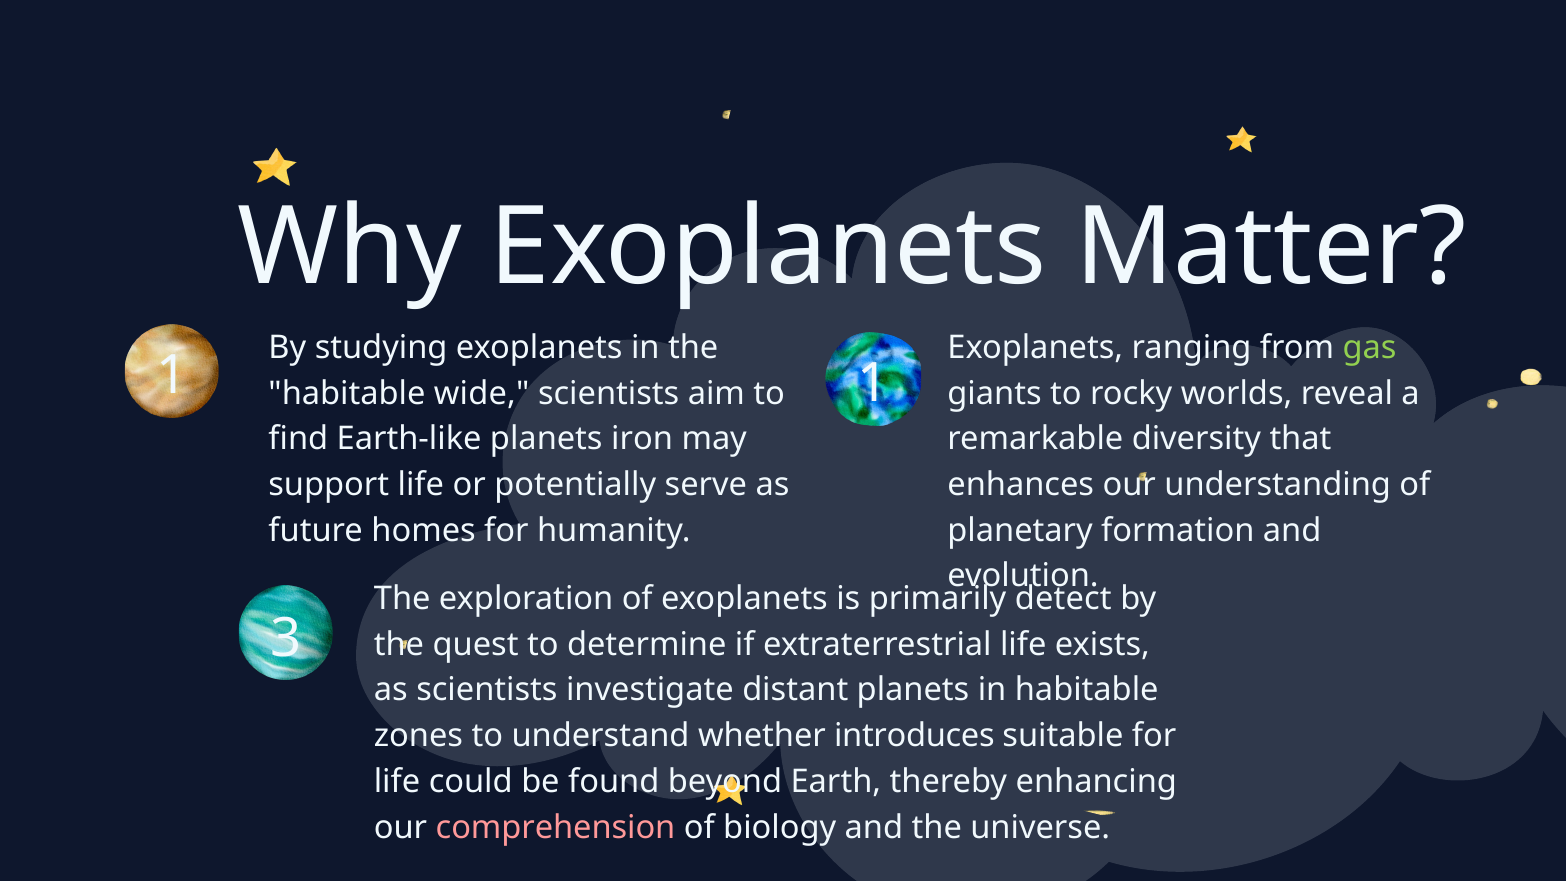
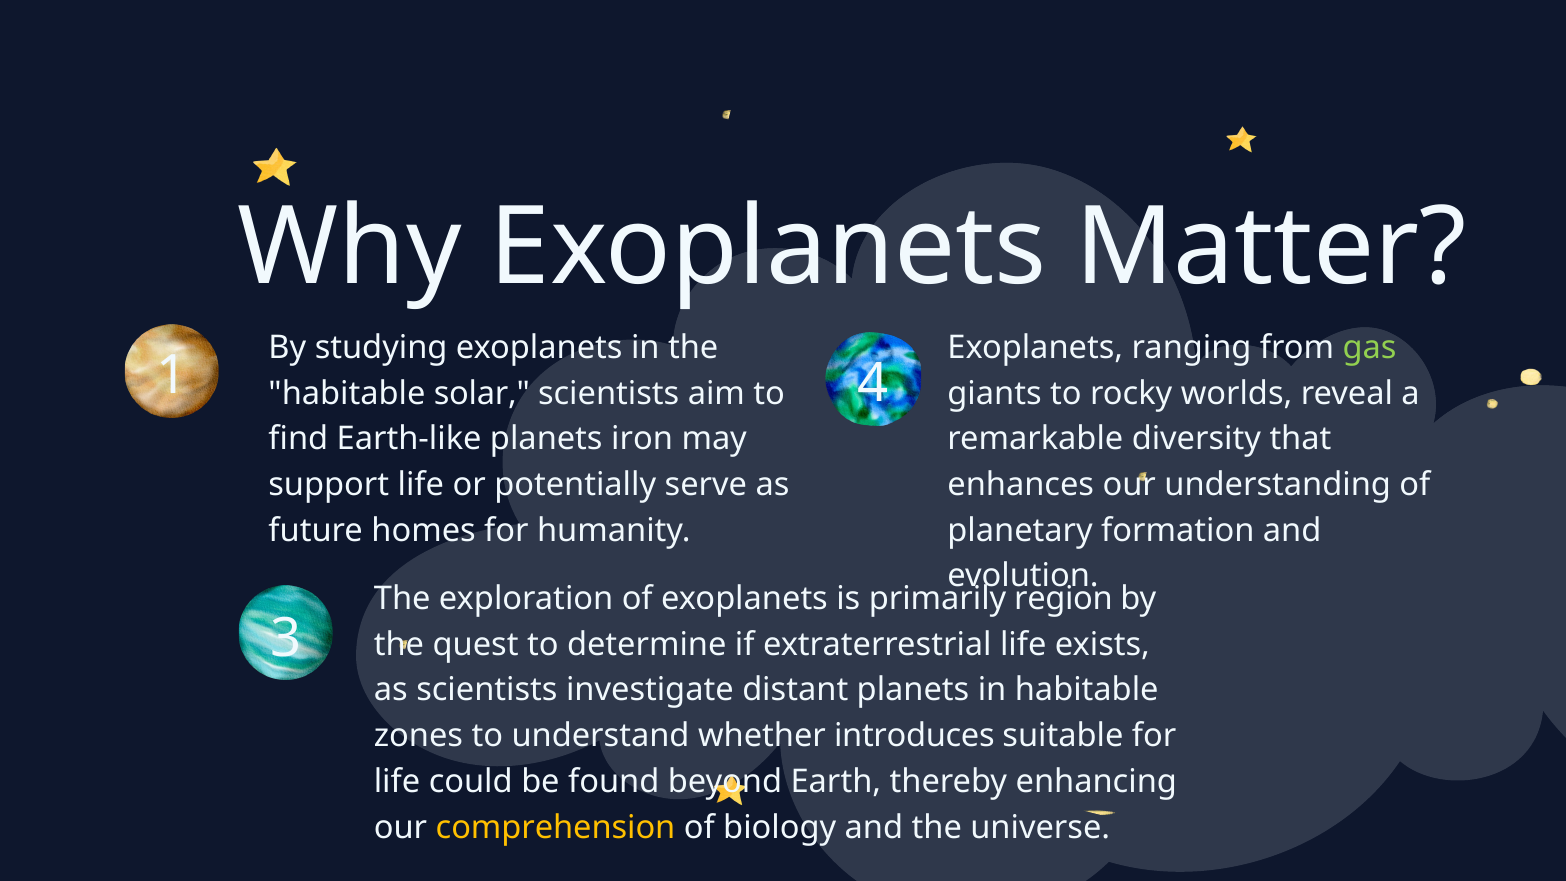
1 1: 1 -> 4 (873, 384)
wide: wide -> solar (482, 393)
detect: detect -> region (1063, 599)
comprehension colour: pink -> yellow (556, 827)
